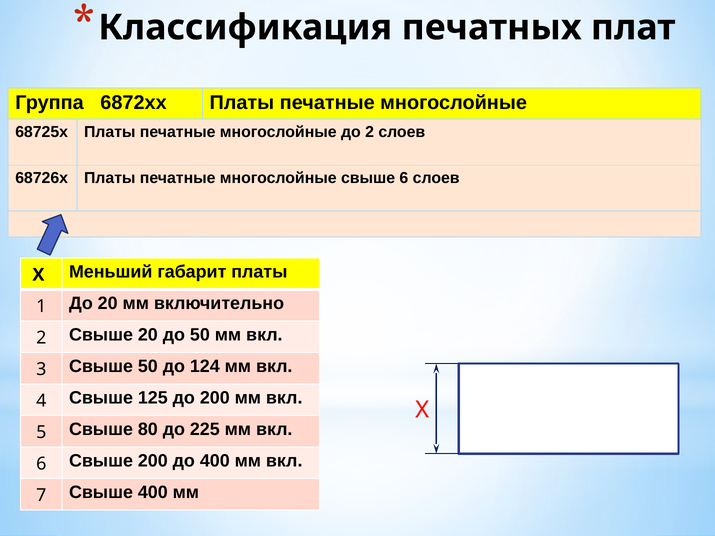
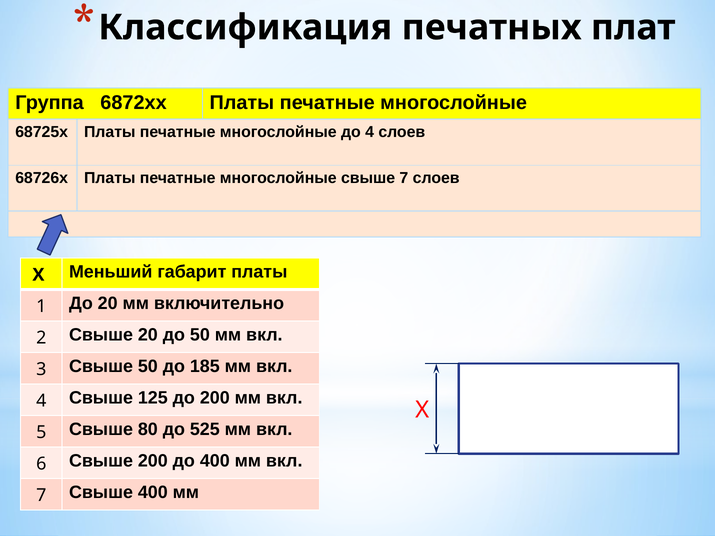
до 2: 2 -> 4 (370, 132)
свыше 6: 6 -> 7 (404, 178)
124: 124 -> 185 (205, 367)
225: 225 -> 525 (205, 430)
